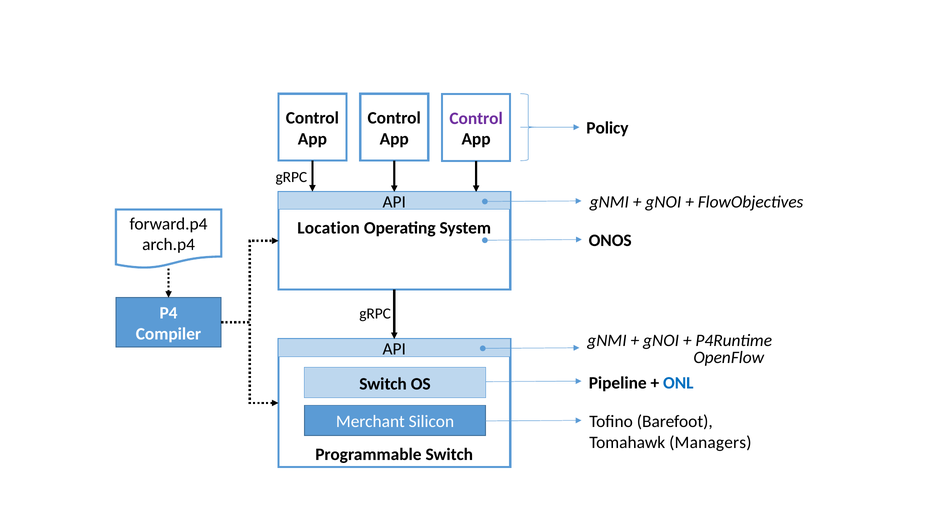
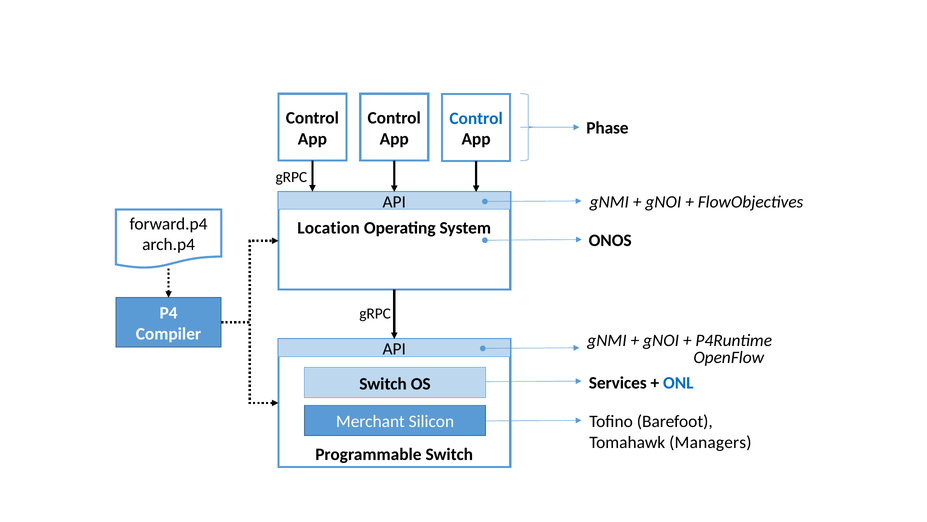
Control colour: purple -> blue (476, 118)
Policy: Policy -> Phase (607, 128)
Pipeline: Pipeline -> Services (618, 383)
